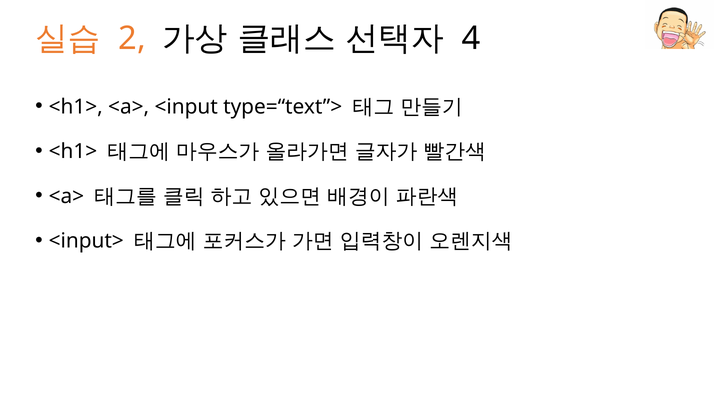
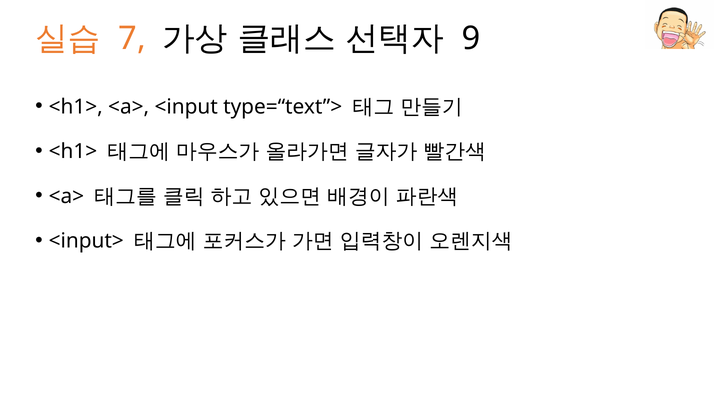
2: 2 -> 7 (132, 39)
4: 4 -> 9 (471, 39)
